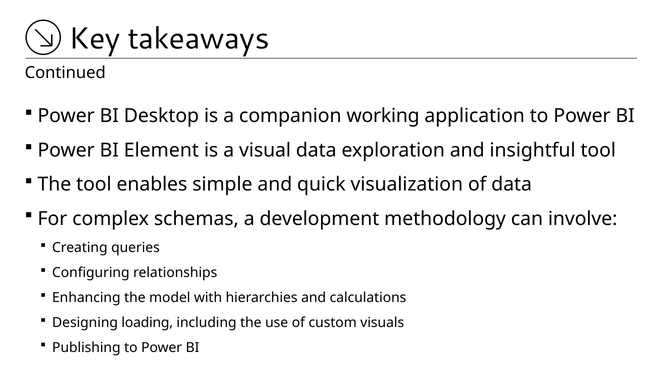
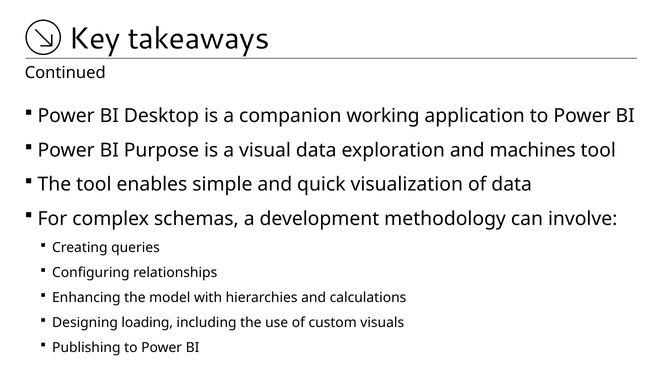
Element: Element -> Purpose (161, 150)
insightful: insightful -> machines (533, 150)
